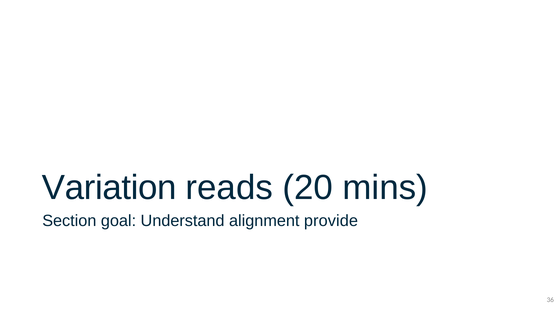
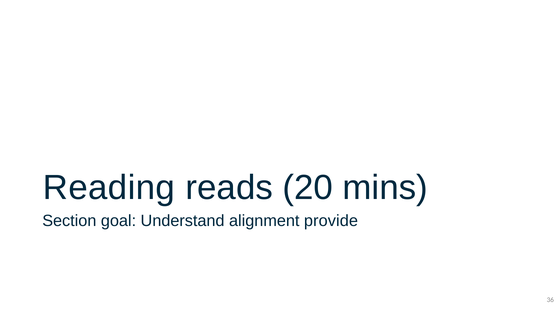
Variation: Variation -> Reading (109, 188)
